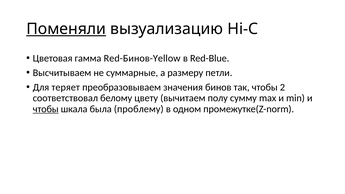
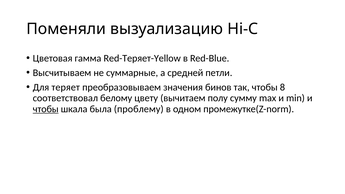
Поменяли underline: present -> none (66, 29)
Red-Бинов-Yellow: Red-Бинов-Yellow -> Red-Теряет-Yellow (142, 58)
размеру: размеру -> средней (185, 73)
2: 2 -> 8 (282, 87)
